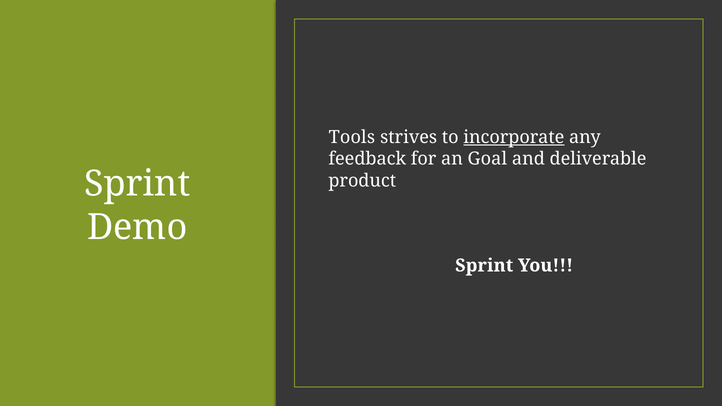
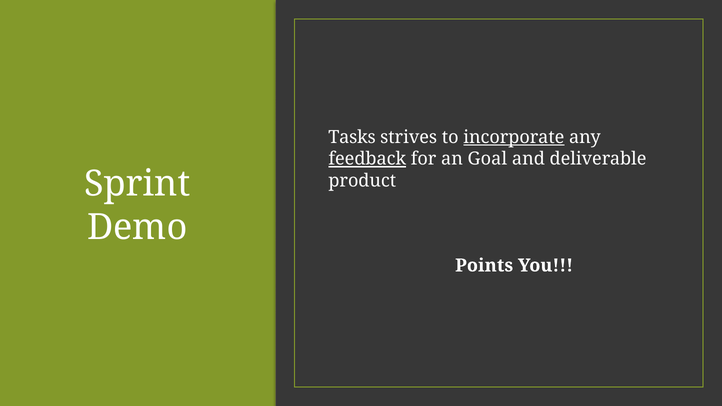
Tools: Tools -> Tasks (352, 137)
feedback underline: none -> present (367, 159)
Sprint: Sprint -> Points (484, 266)
